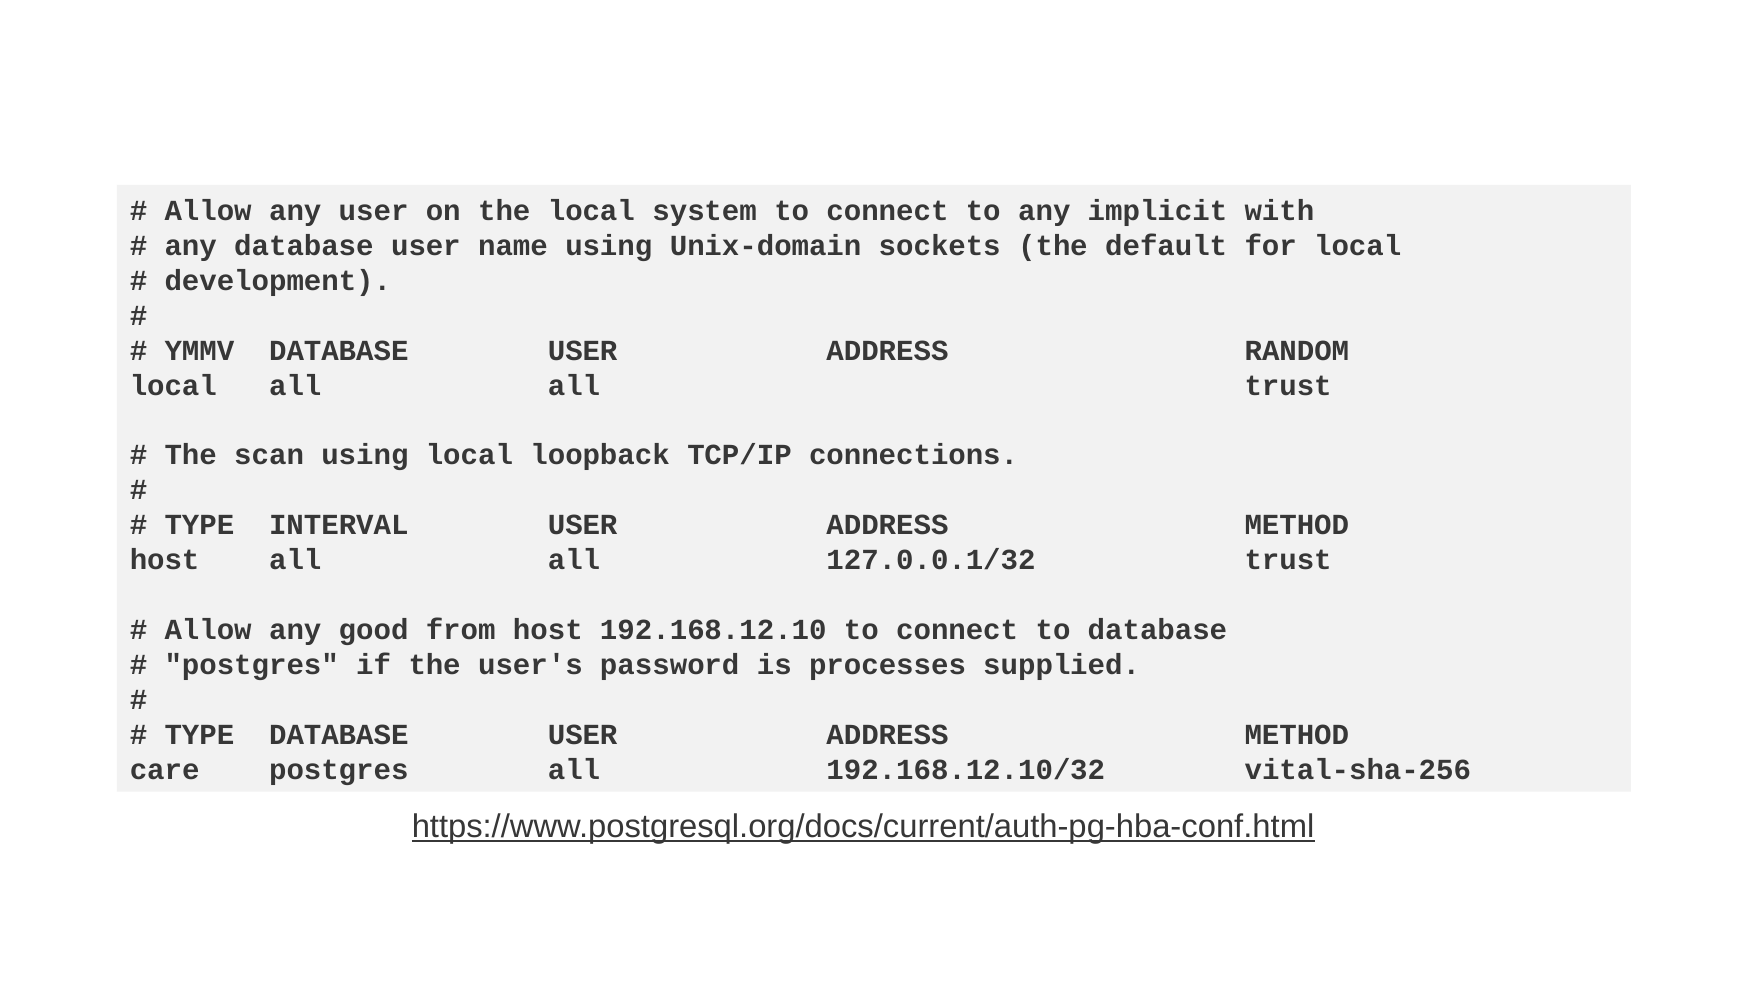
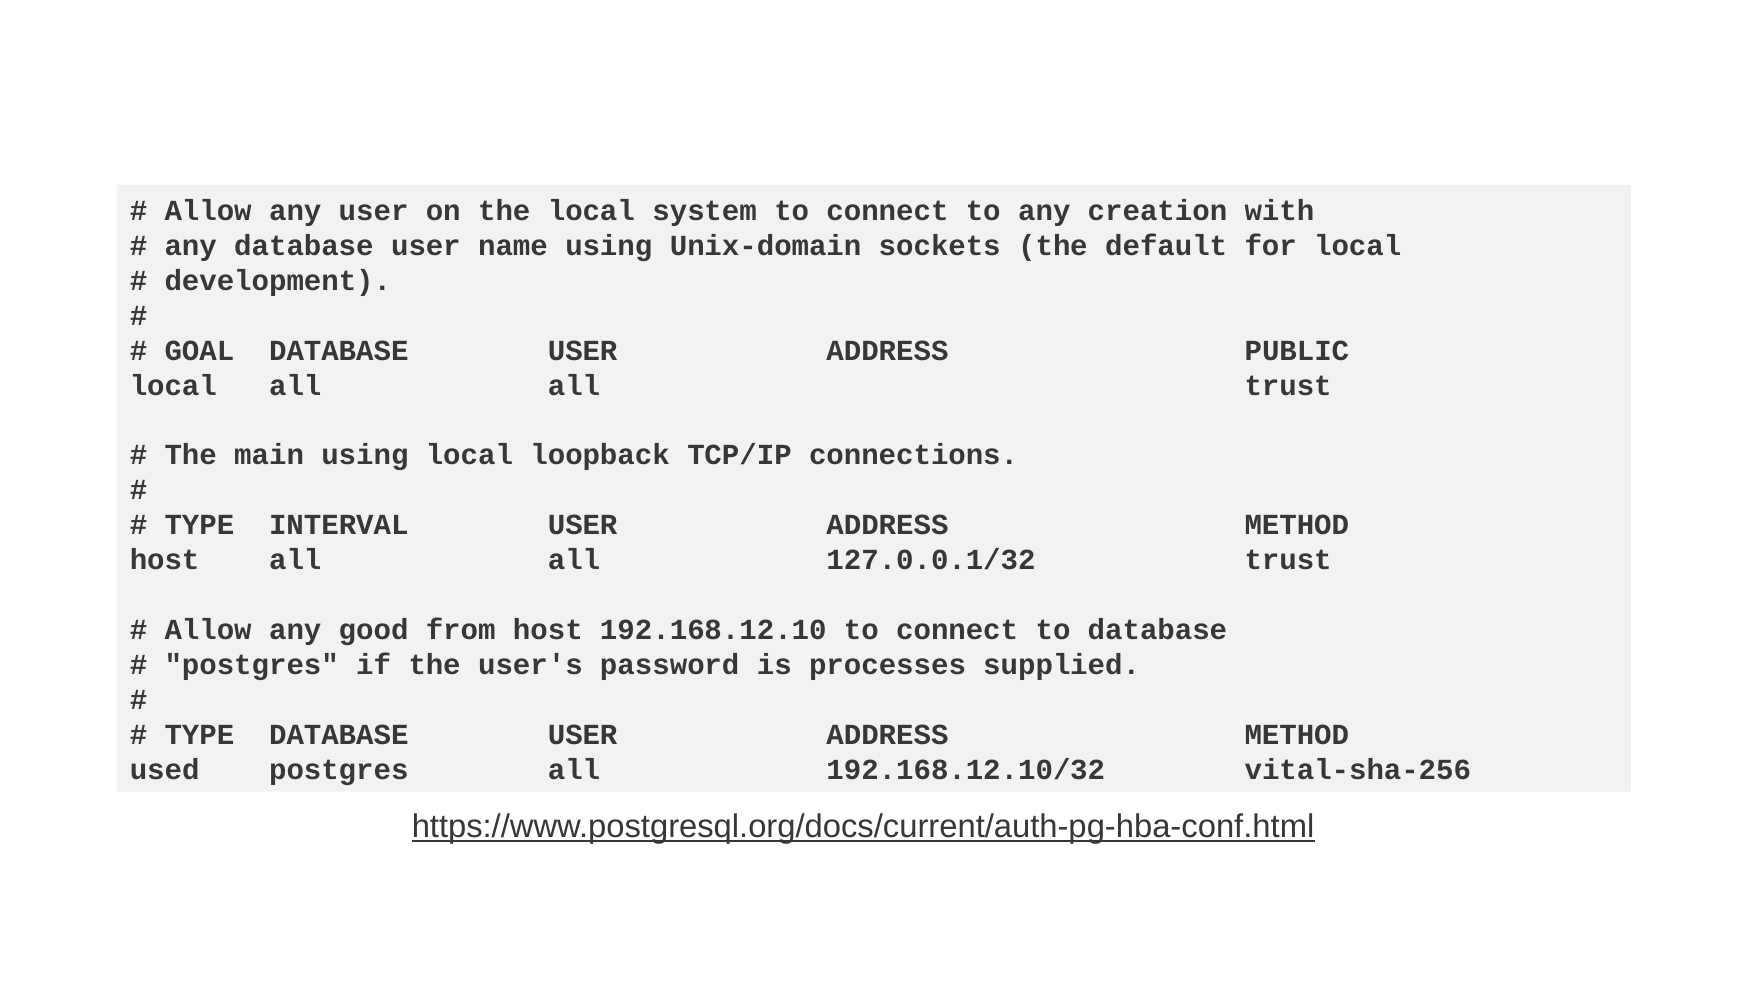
implicit: implicit -> creation (1157, 211)
YMMV: YMMV -> GOAL (199, 351)
RANDOM: RANDOM -> PUBLIC (1297, 351)
scan: scan -> main (269, 455)
care: care -> used (165, 770)
